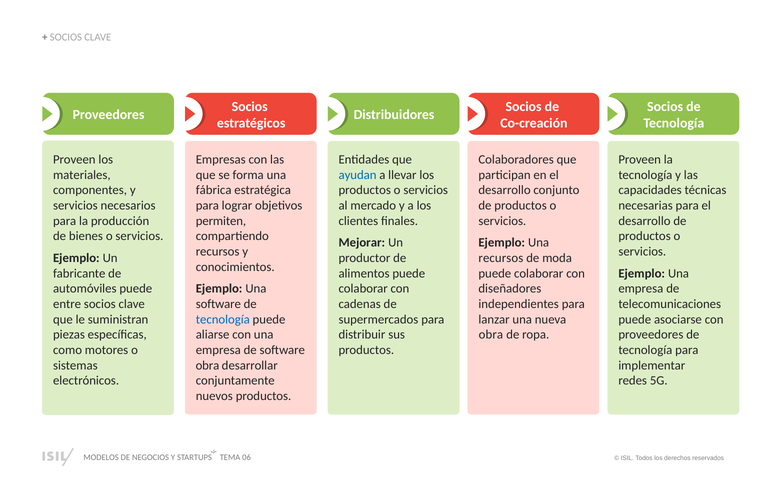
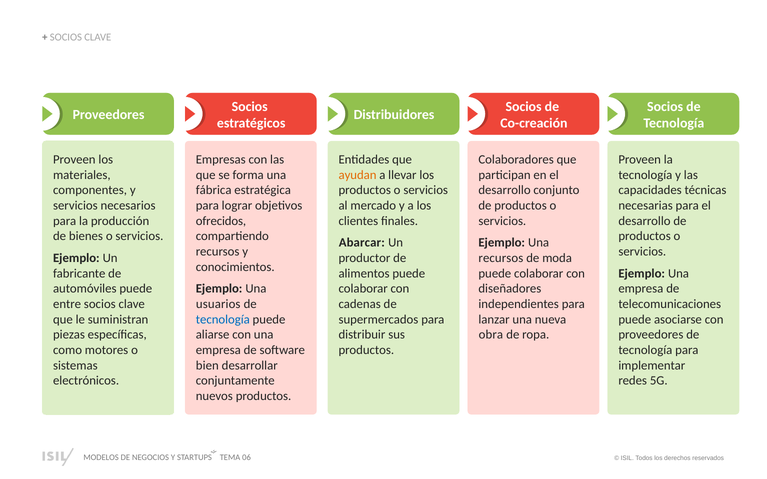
ayudan colour: blue -> orange (358, 175)
permiten: permiten -> ofrecidos (221, 221)
Mejorar: Mejorar -> Abarcar (362, 243)
software: software -> usuarios (218, 304)
obra: obra -> bien (207, 366)
